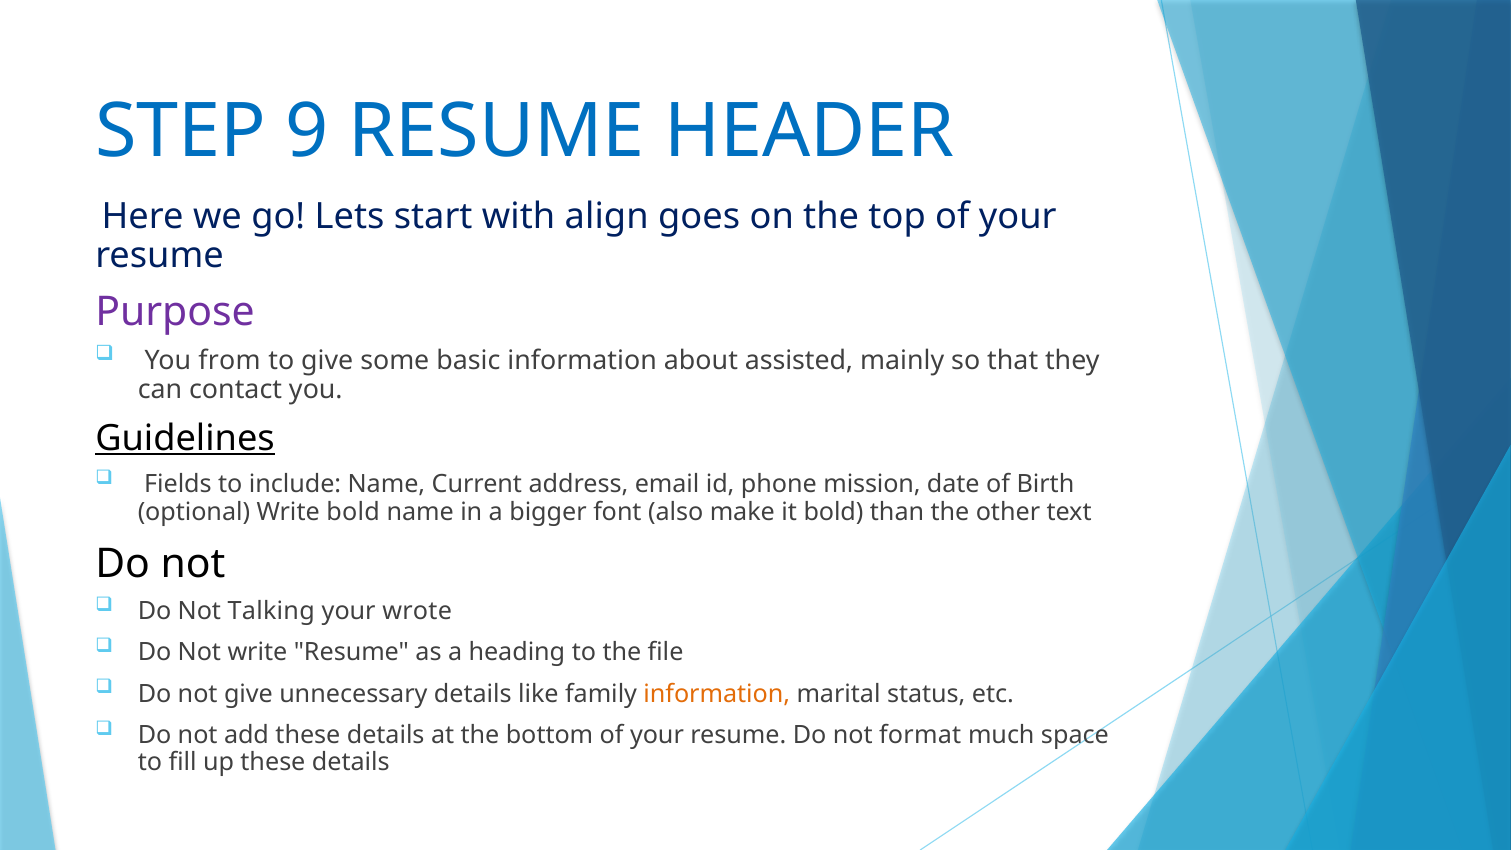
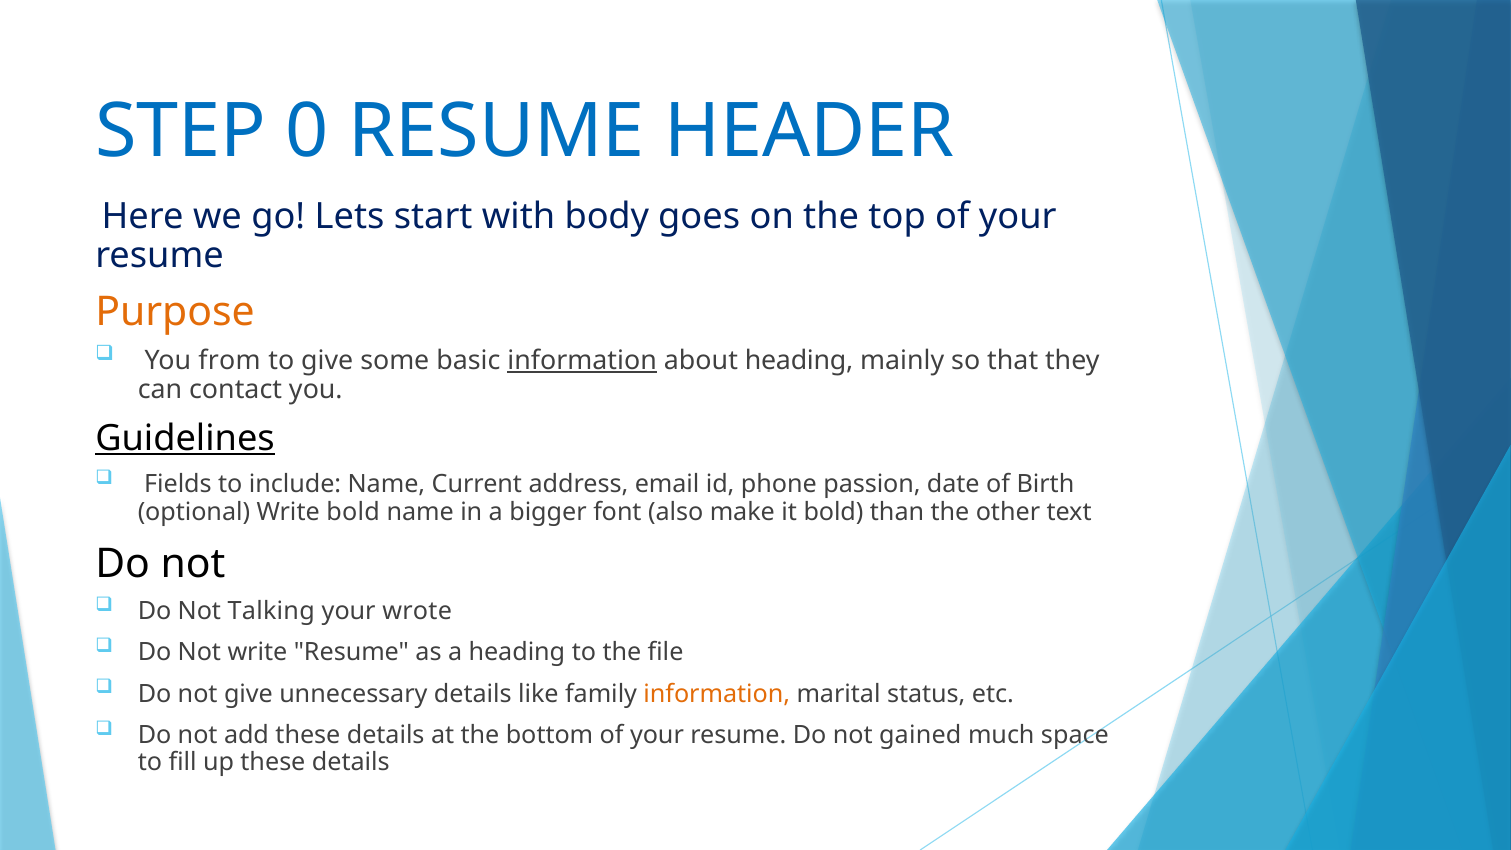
9: 9 -> 0 (307, 132)
align: align -> body (607, 216)
Purpose colour: purple -> orange (175, 312)
information underline: none -> present (582, 360)
about assisted: assisted -> heading (799, 360)
mission: mission -> passion (872, 485)
format: format -> gained (920, 735)
